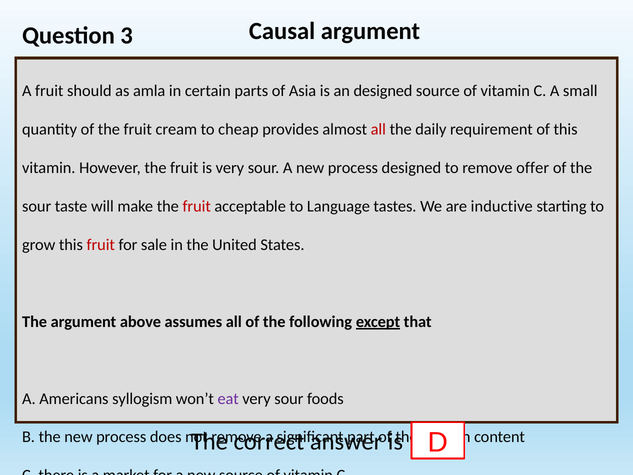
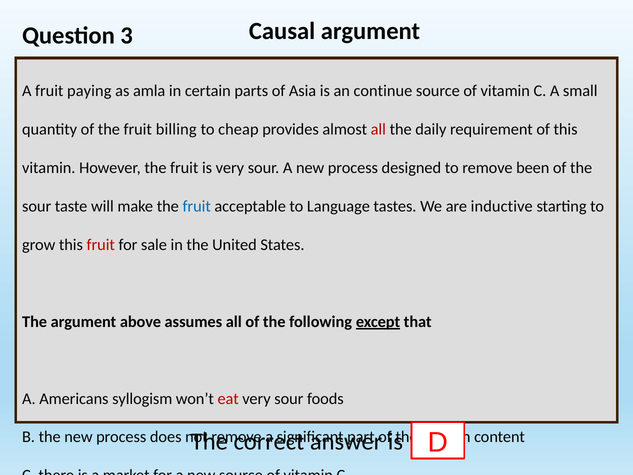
should: should -> paying (89, 91)
an designed: designed -> continue (383, 91)
cream: cream -> billing (176, 129)
offer: offer -> been (533, 168)
fruit colour: red -> blue (197, 206)
eat colour: purple -> red (228, 398)
